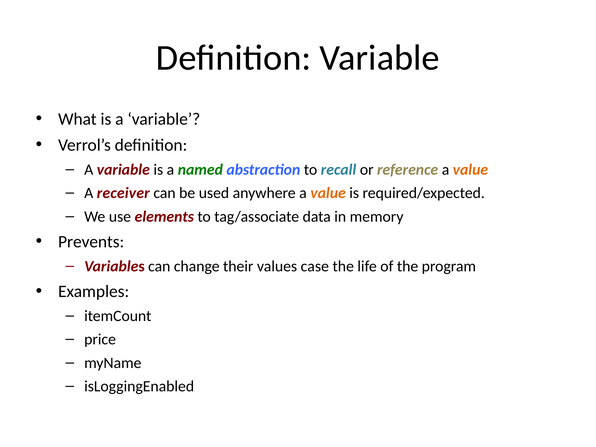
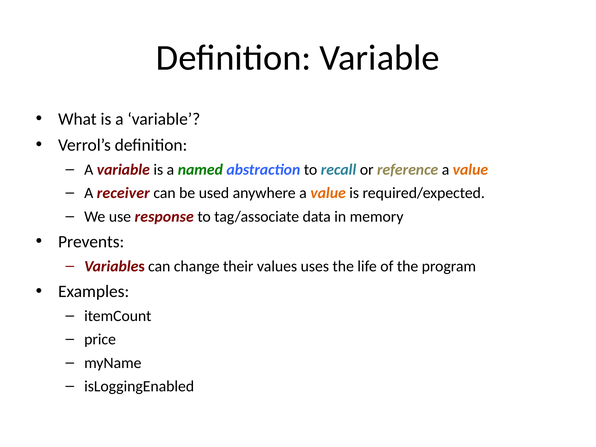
elements: elements -> response (164, 217)
case: case -> uses (315, 266)
